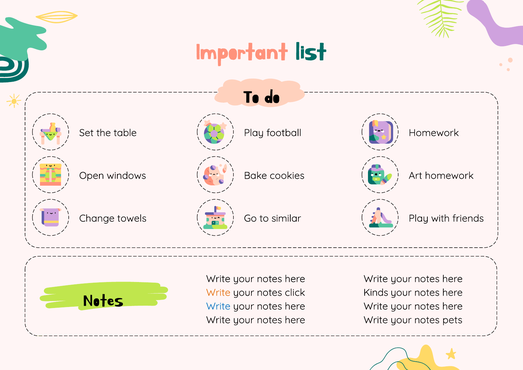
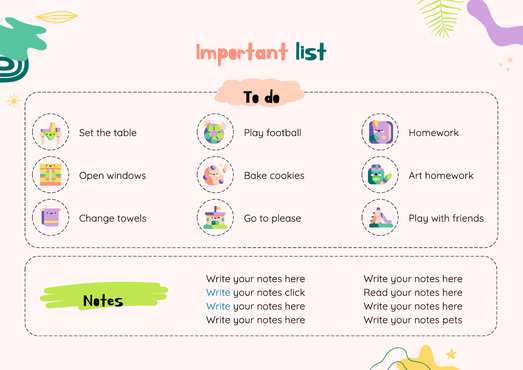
similar: similar -> please (286, 218)
Write colour: orange -> blue (218, 292)
Kinds: Kinds -> Read (376, 292)
